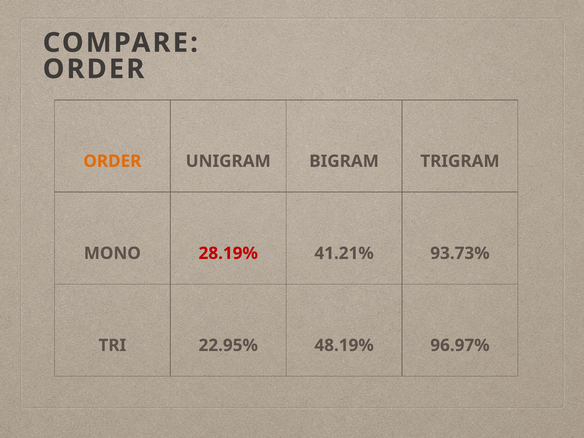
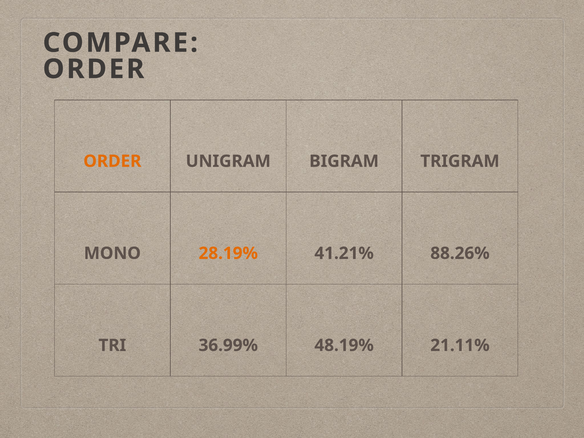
28.19% colour: red -> orange (228, 253)
93.73%: 93.73% -> 88.26% (460, 253)
22.95%: 22.95% -> 36.99% (228, 345)
96.97%: 96.97% -> 21.11% (460, 345)
